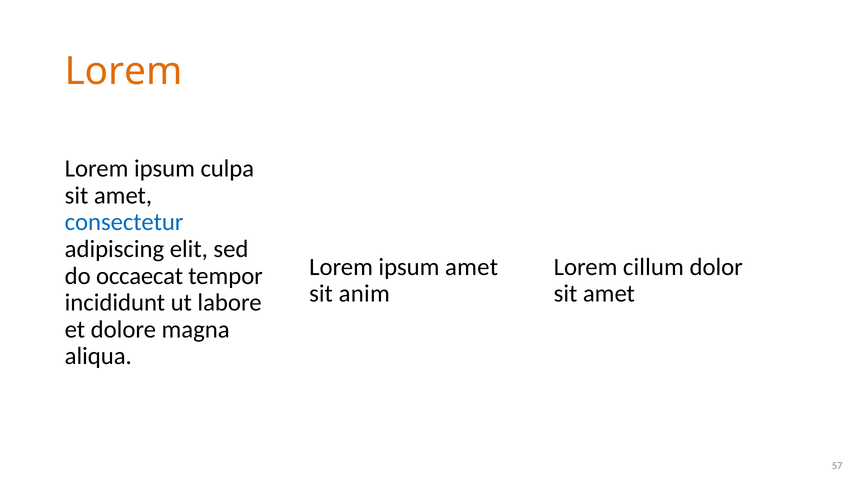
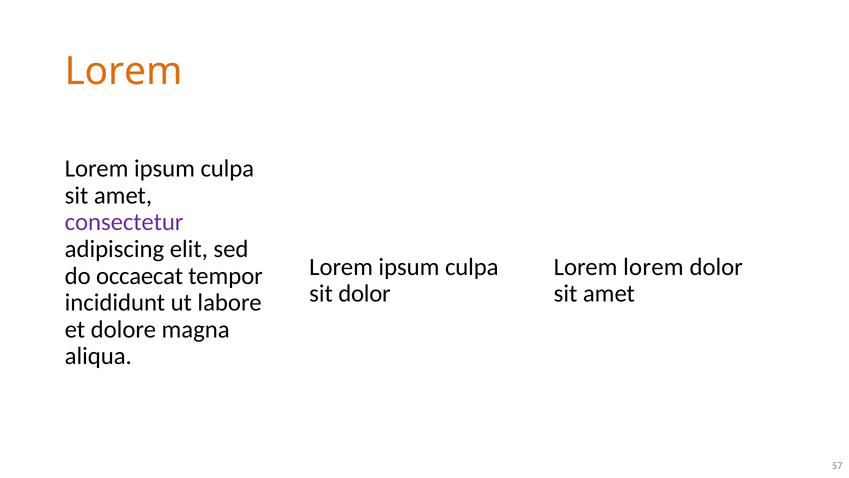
consectetur colour: blue -> purple (124, 222)
amet: amet -> culpa (472, 267)
cillum: cillum -> lorem (653, 267)
sit anim: anim -> dolor (365, 293)
